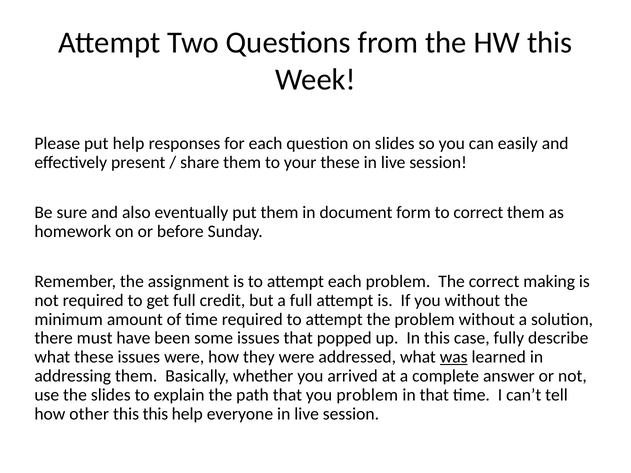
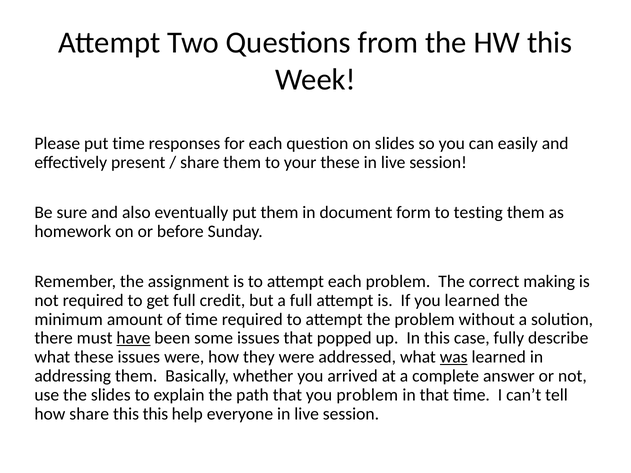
put help: help -> time (129, 144)
to correct: correct -> testing (478, 213)
you without: without -> learned (472, 300)
have underline: none -> present (133, 338)
how other: other -> share (89, 414)
